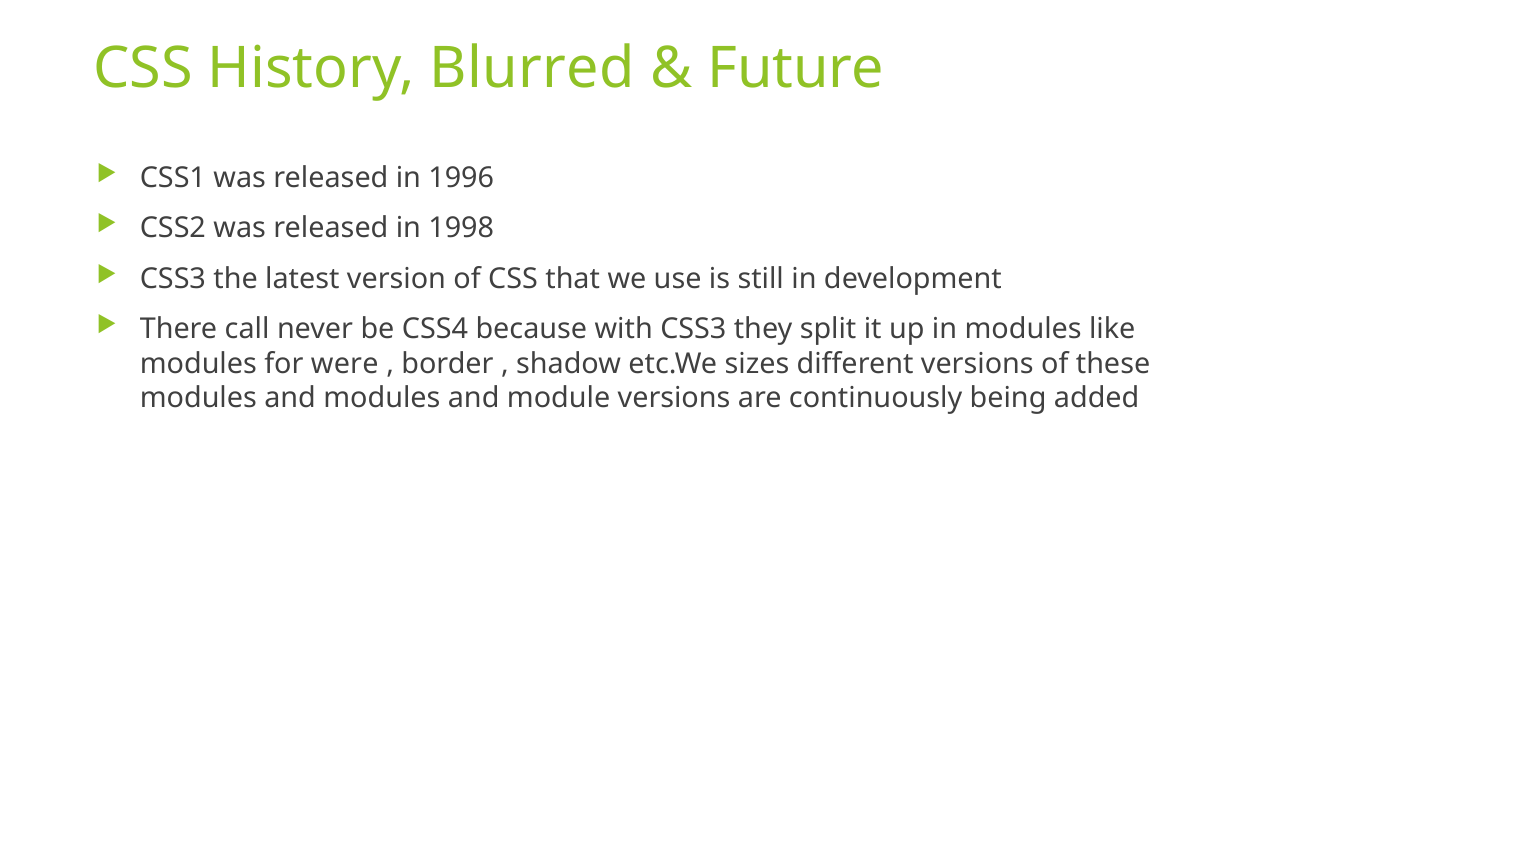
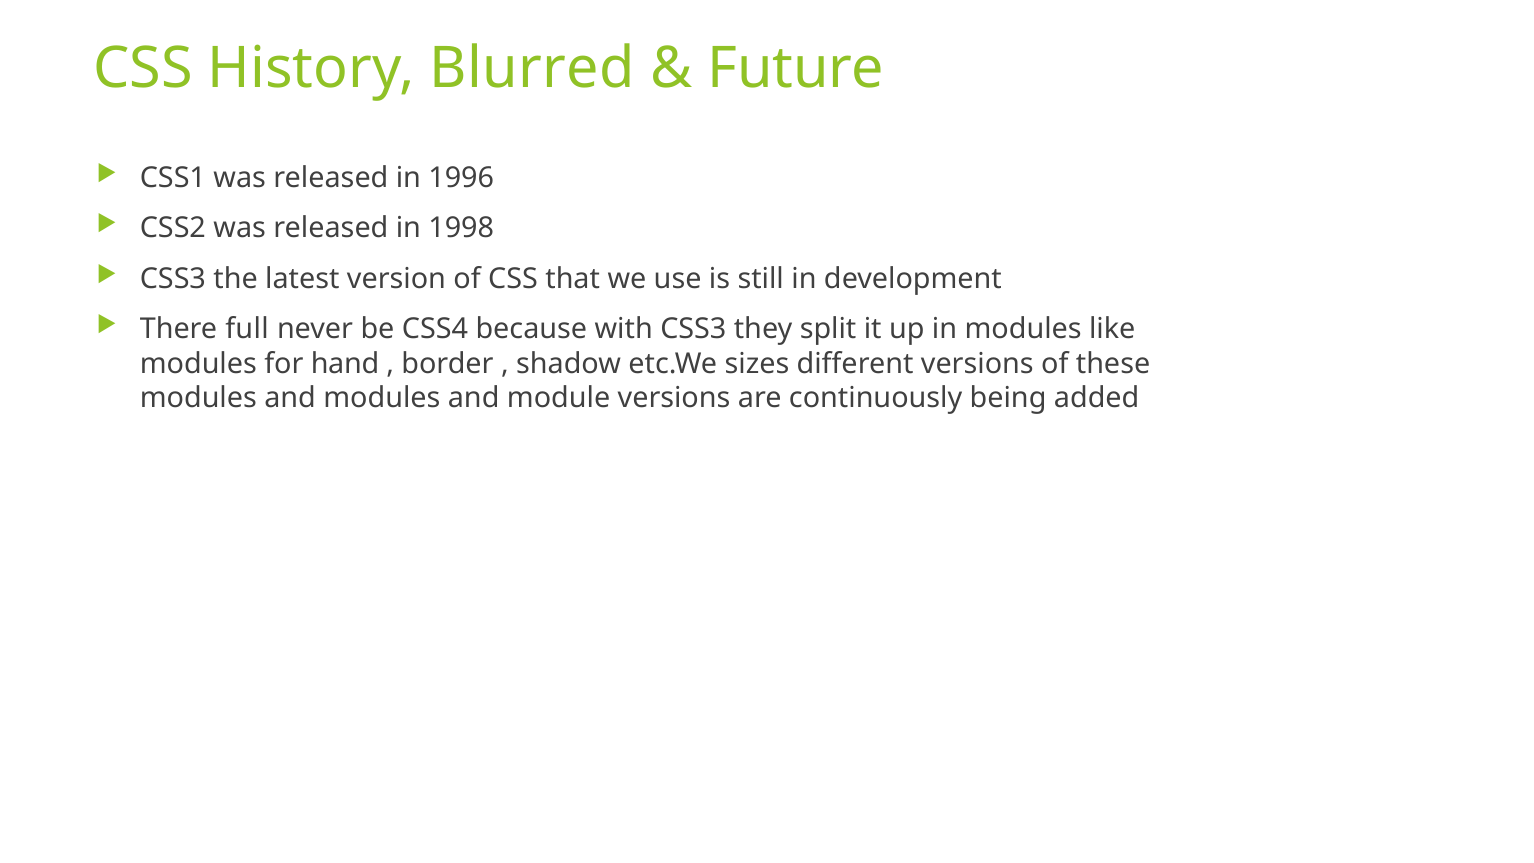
call: call -> full (247, 329)
were: were -> hand (345, 364)
